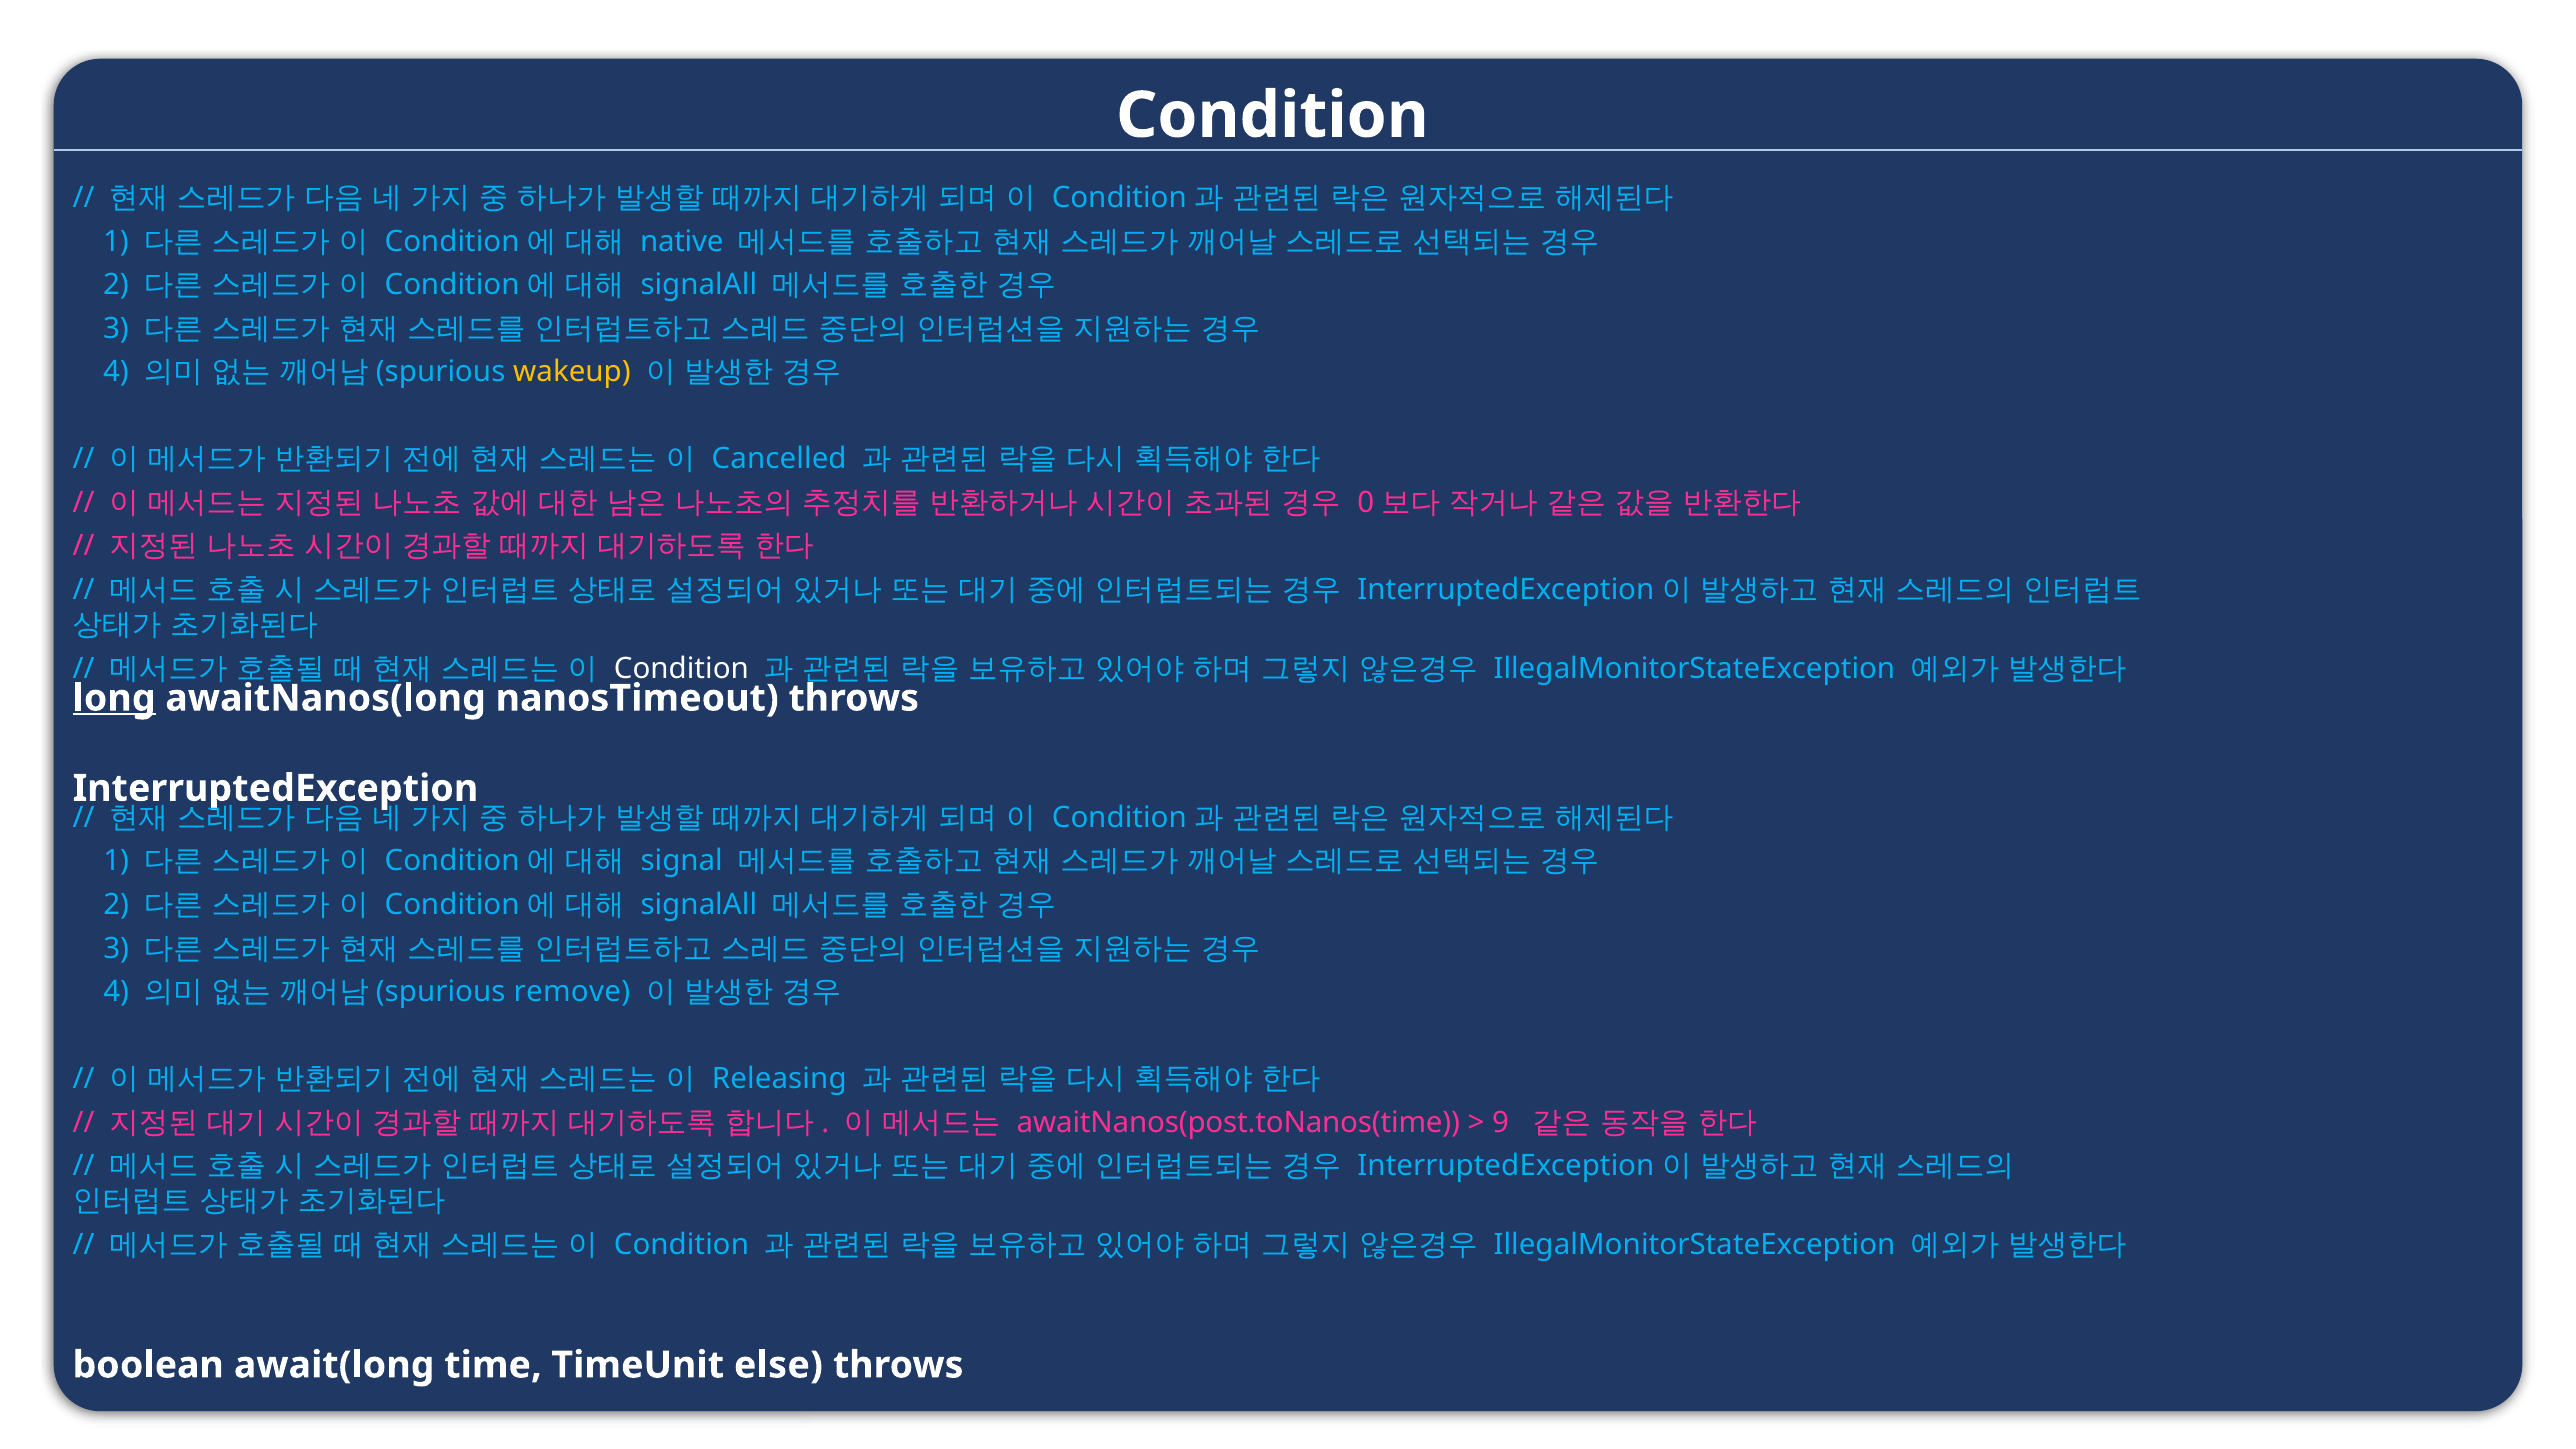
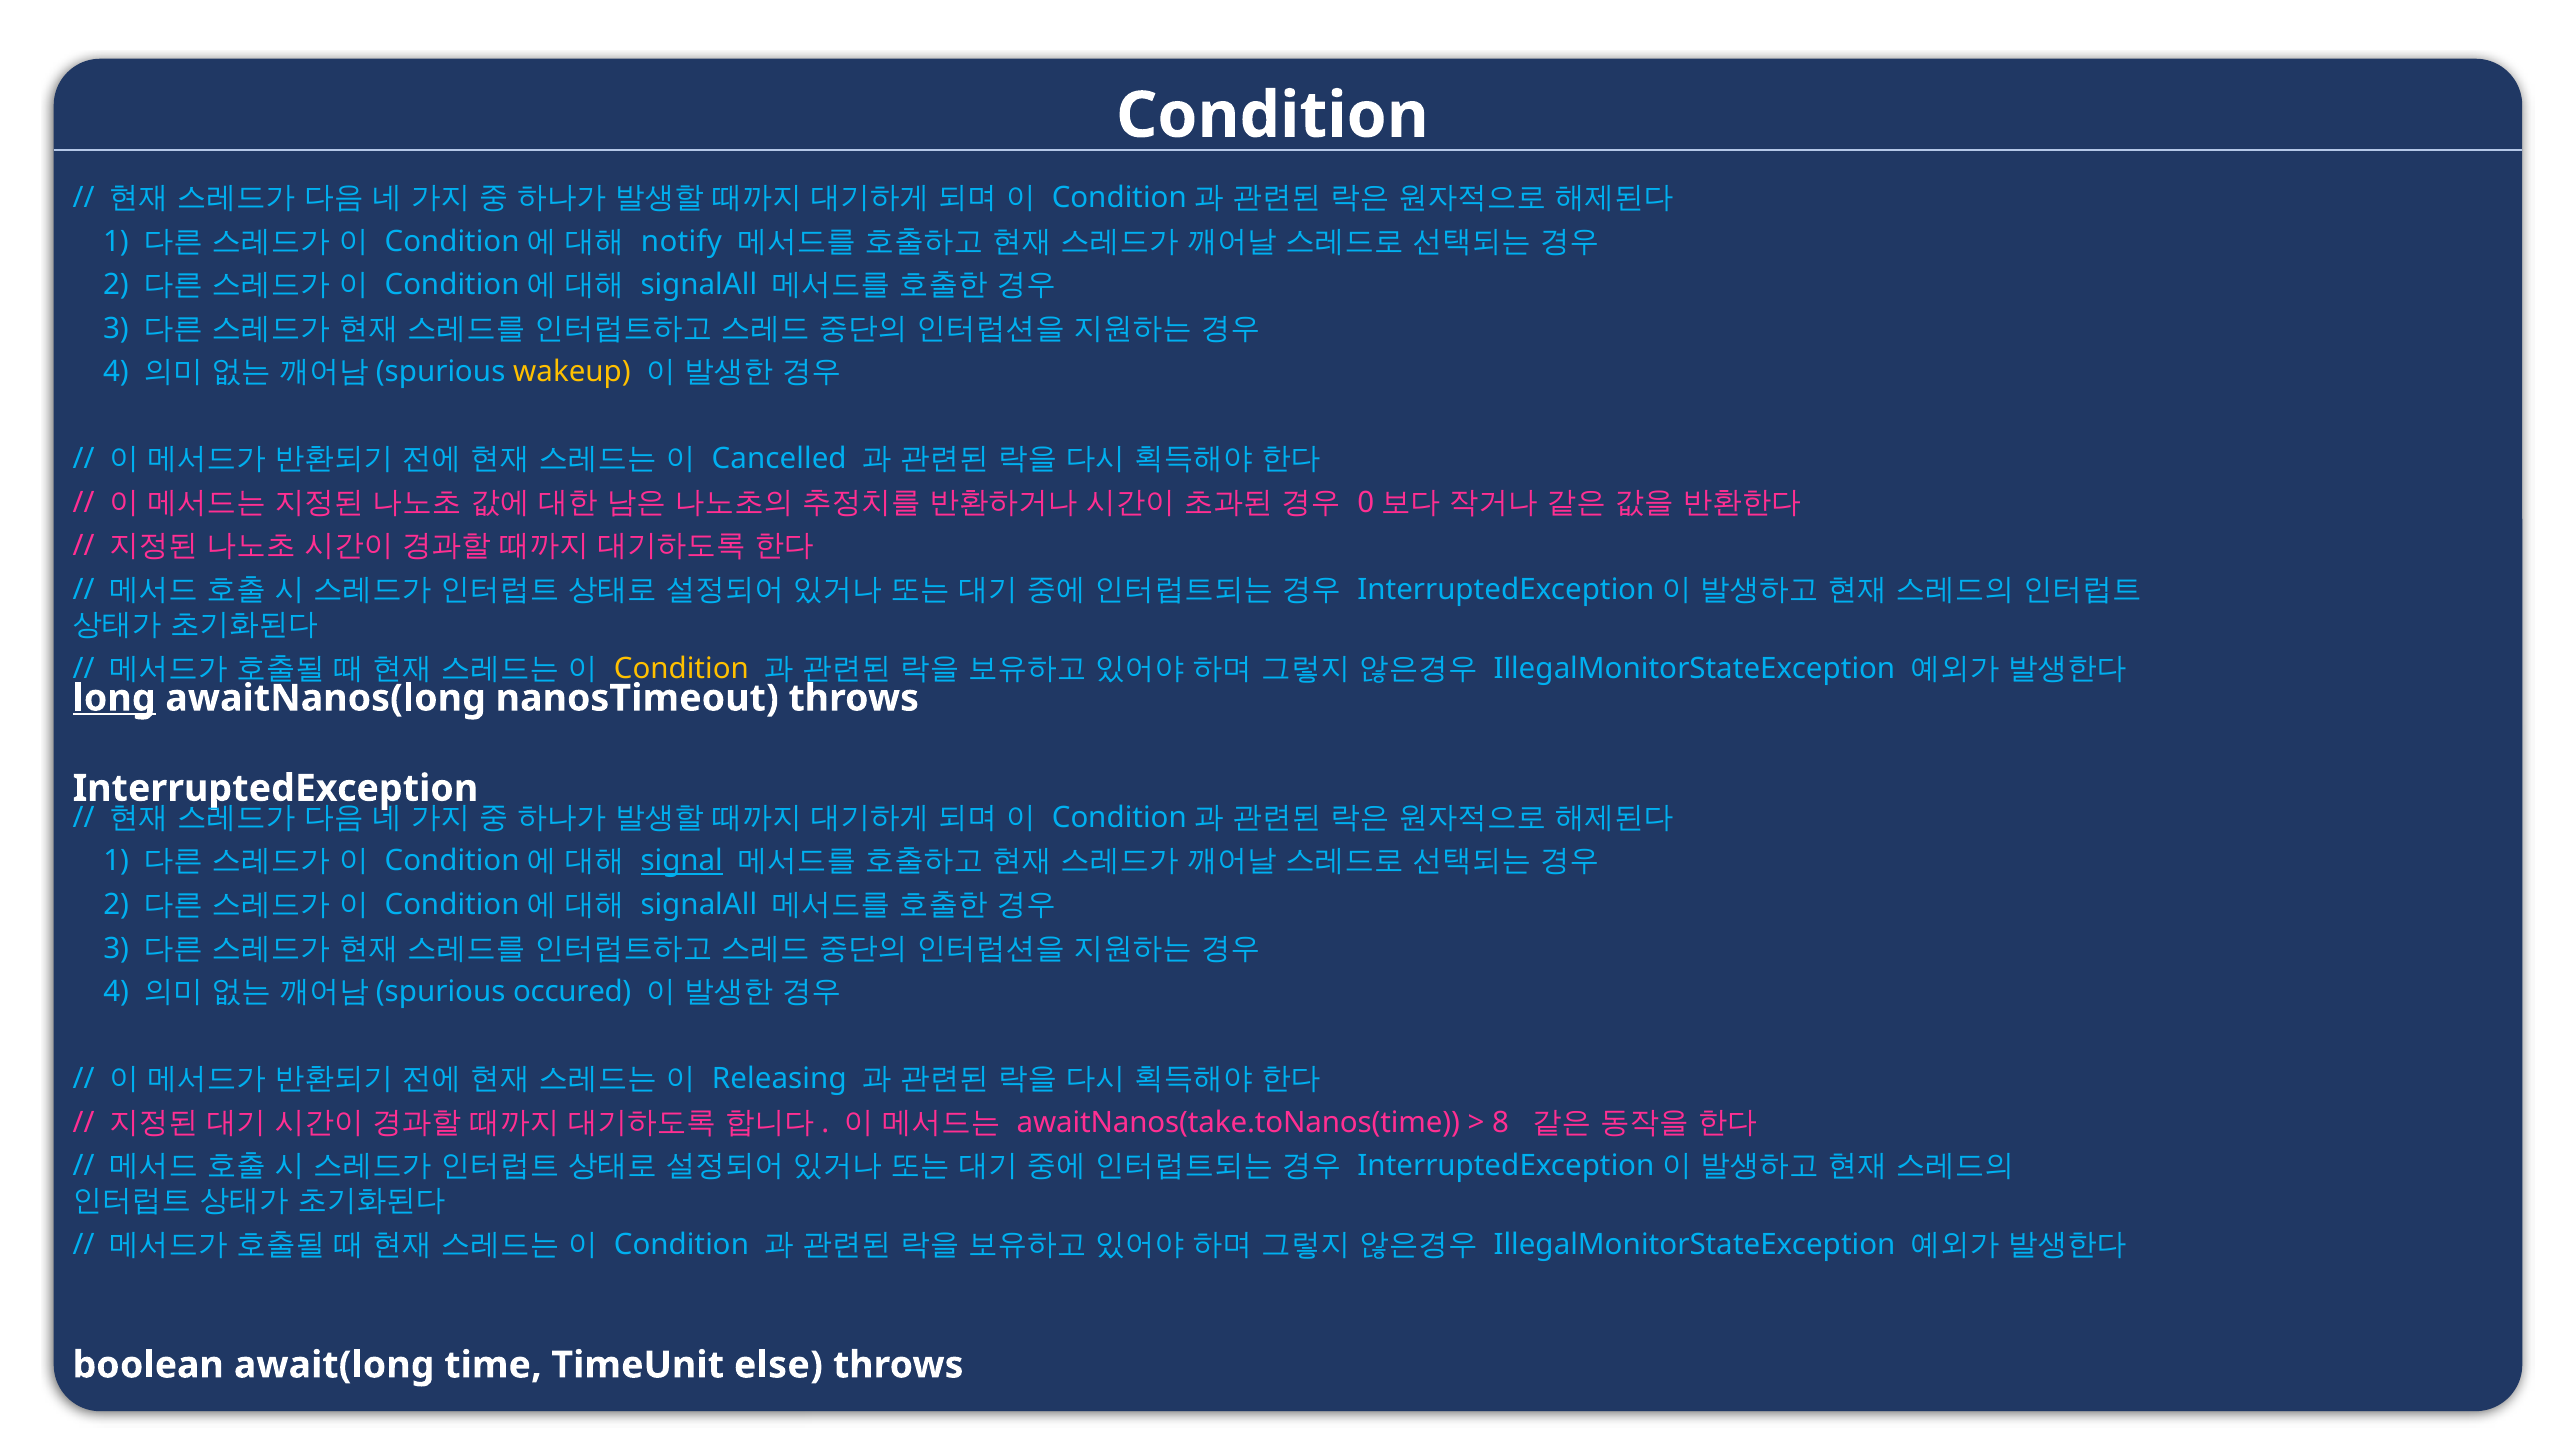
native: native -> notify (681, 241)
Condition colour: white -> yellow (681, 668)
signal underline: none -> present (682, 861)
remove: remove -> occured (572, 992)
awaitNanos(post.toNanos(time: awaitNanos(post.toNanos(time -> awaitNanos(take.toNanos(time (1238, 1122)
9: 9 -> 8 (1501, 1122)
